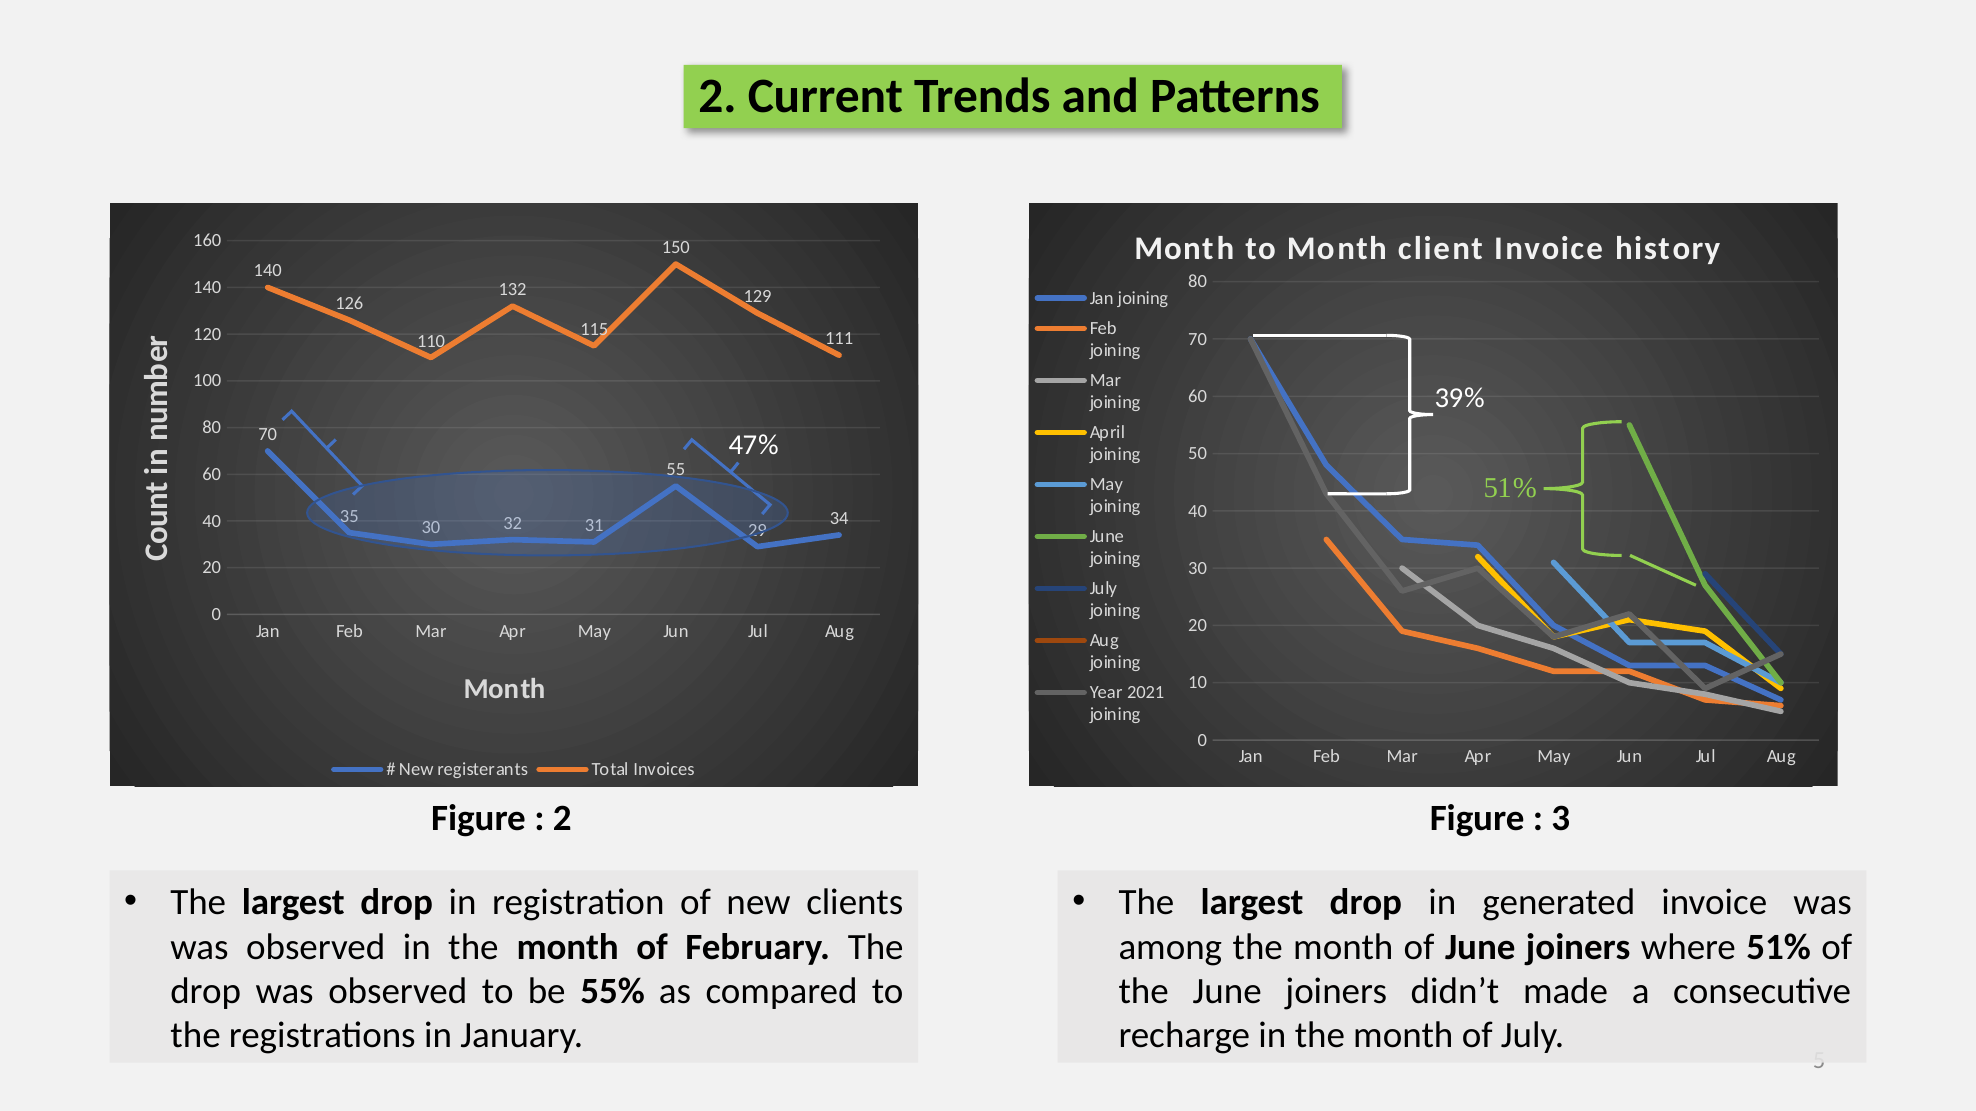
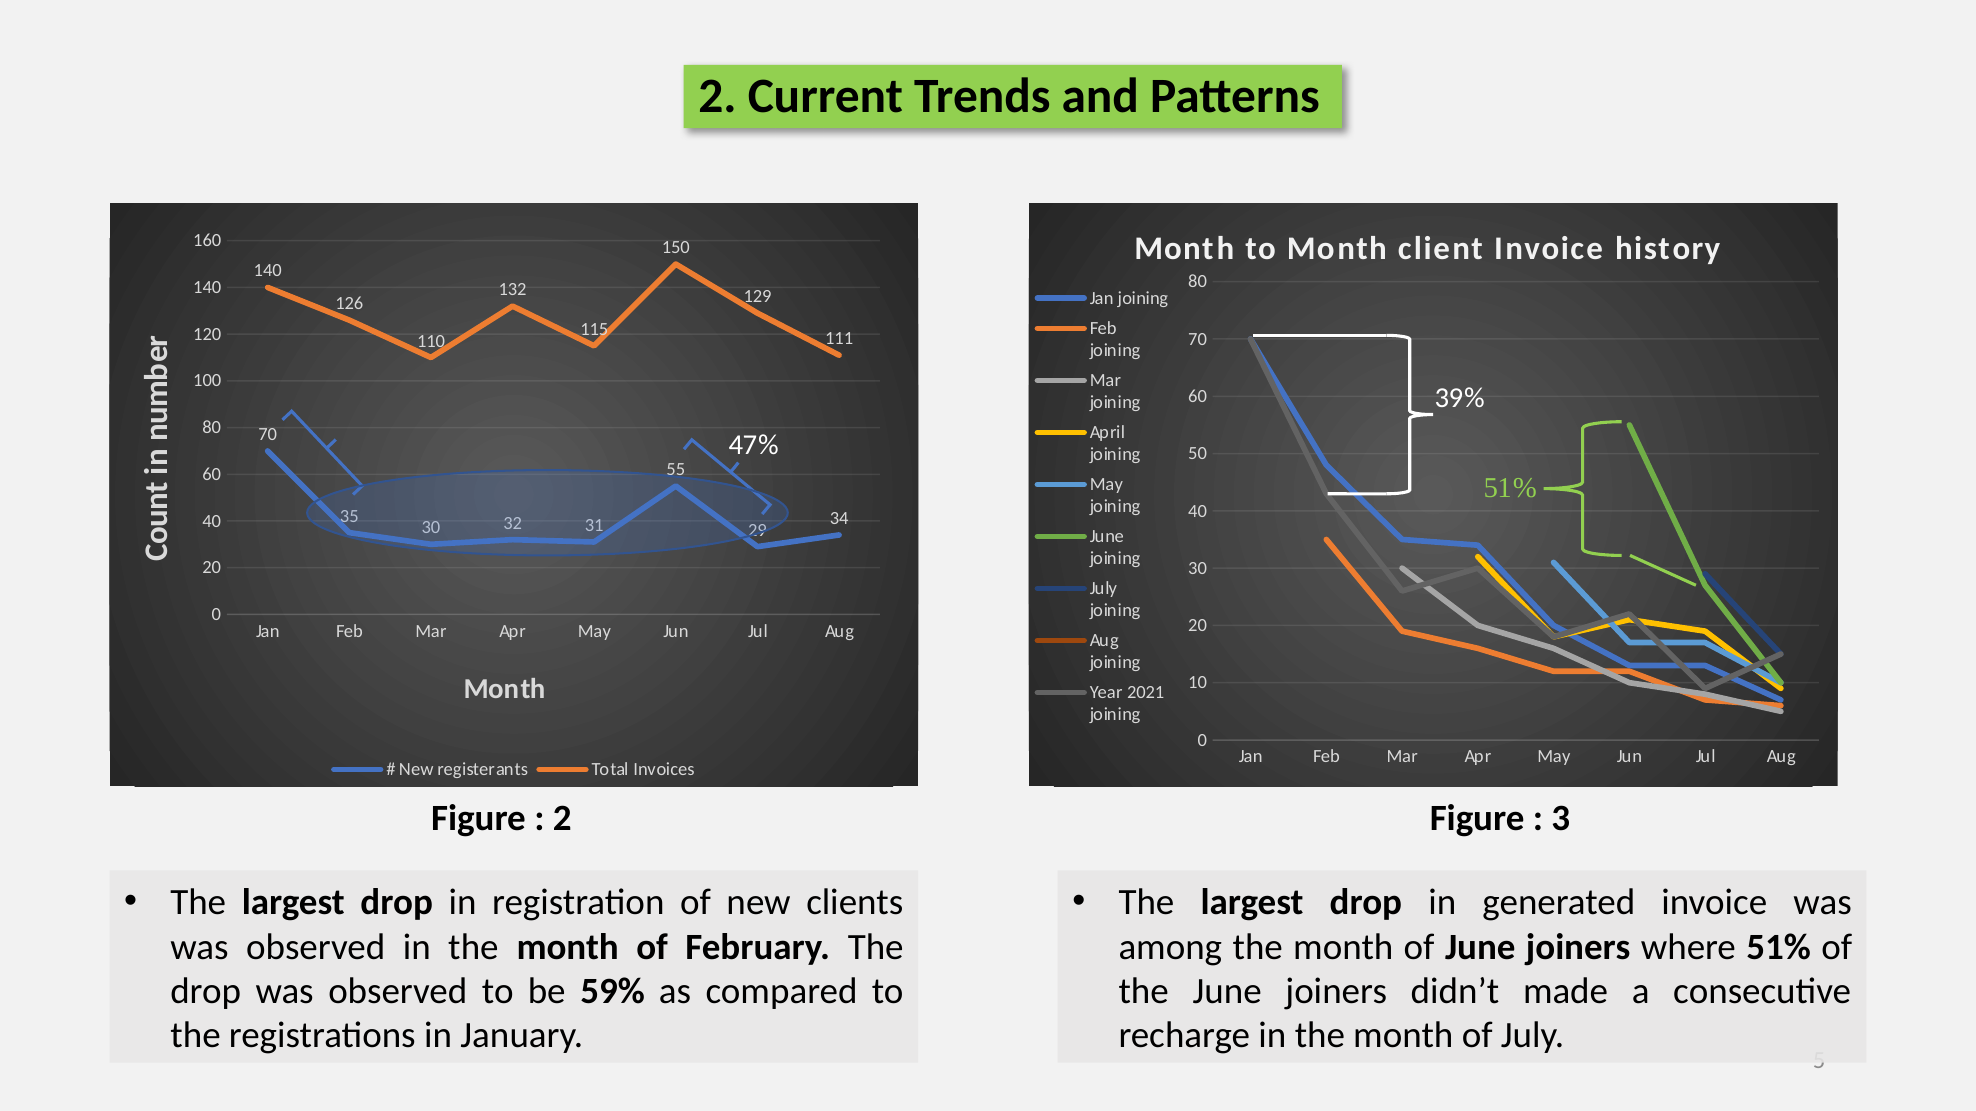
55%: 55% -> 59% (613, 992)
